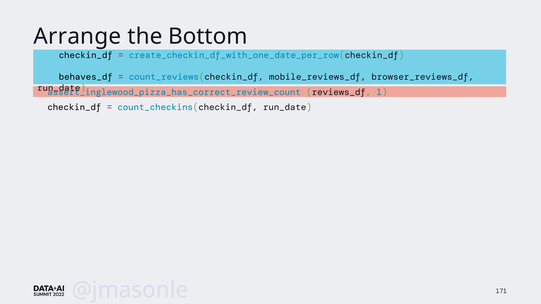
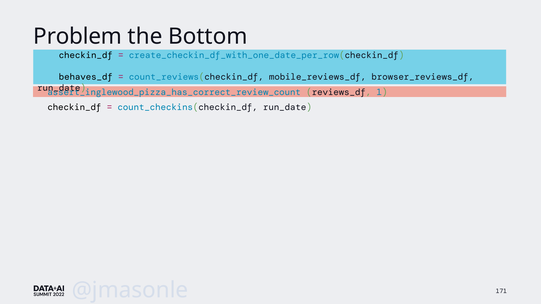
Arrange: Arrange -> Problem (78, 37)
